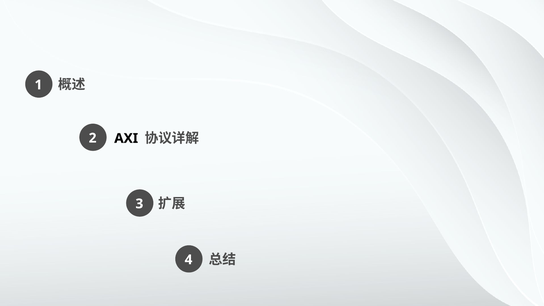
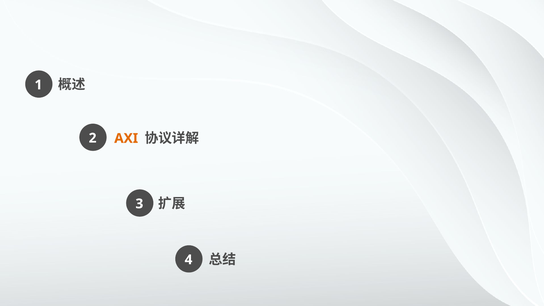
AXI colour: black -> orange (126, 138)
